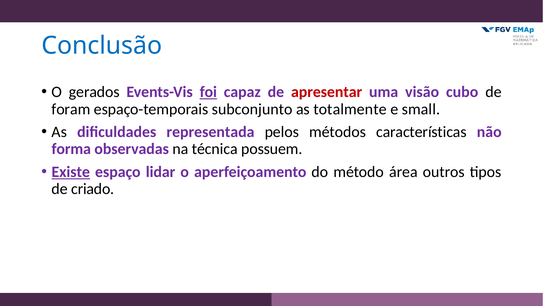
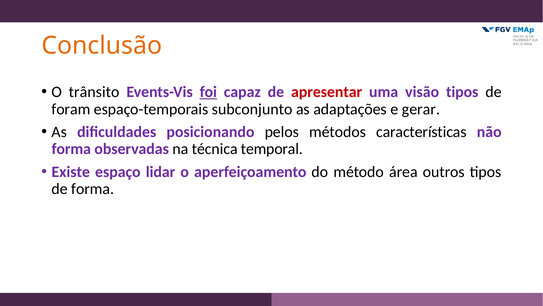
Conclusão colour: blue -> orange (102, 46)
gerados: gerados -> trânsito (94, 92)
visão cubo: cubo -> tipos (462, 92)
totalmente: totalmente -> adaptações (350, 109)
small: small -> gerar (421, 109)
representada: representada -> posicionando (210, 132)
possuem: possuem -> temporal (272, 149)
Existe underline: present -> none (71, 172)
de criado: criado -> forma (93, 189)
